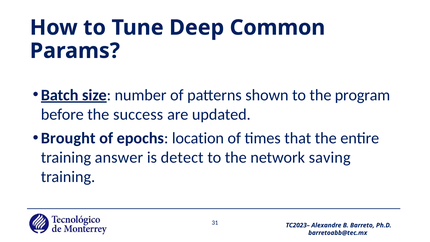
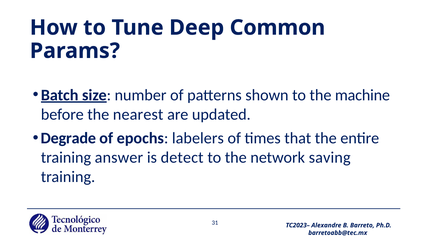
program: program -> machine (362, 95)
success: success -> nearest (138, 114)
Brought: Brought -> Degrade (68, 138)
location: location -> labelers (198, 138)
